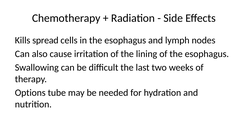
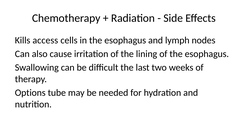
spread: spread -> access (45, 40)
